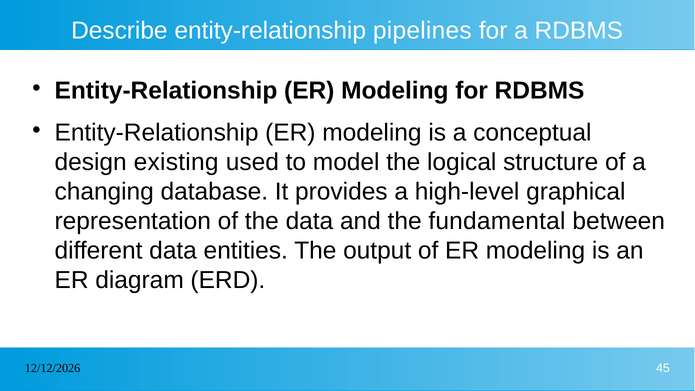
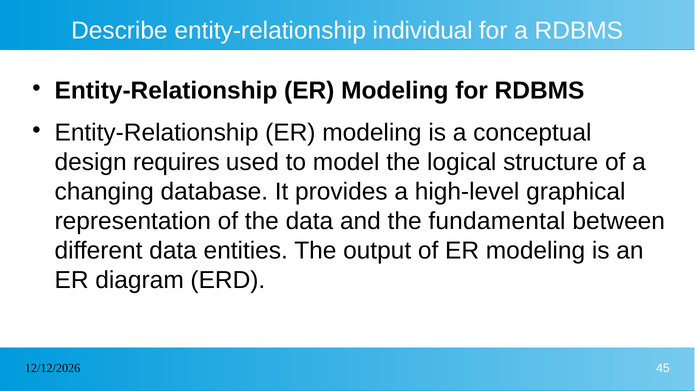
pipelines: pipelines -> individual (423, 30)
existing: existing -> requires (176, 162)
